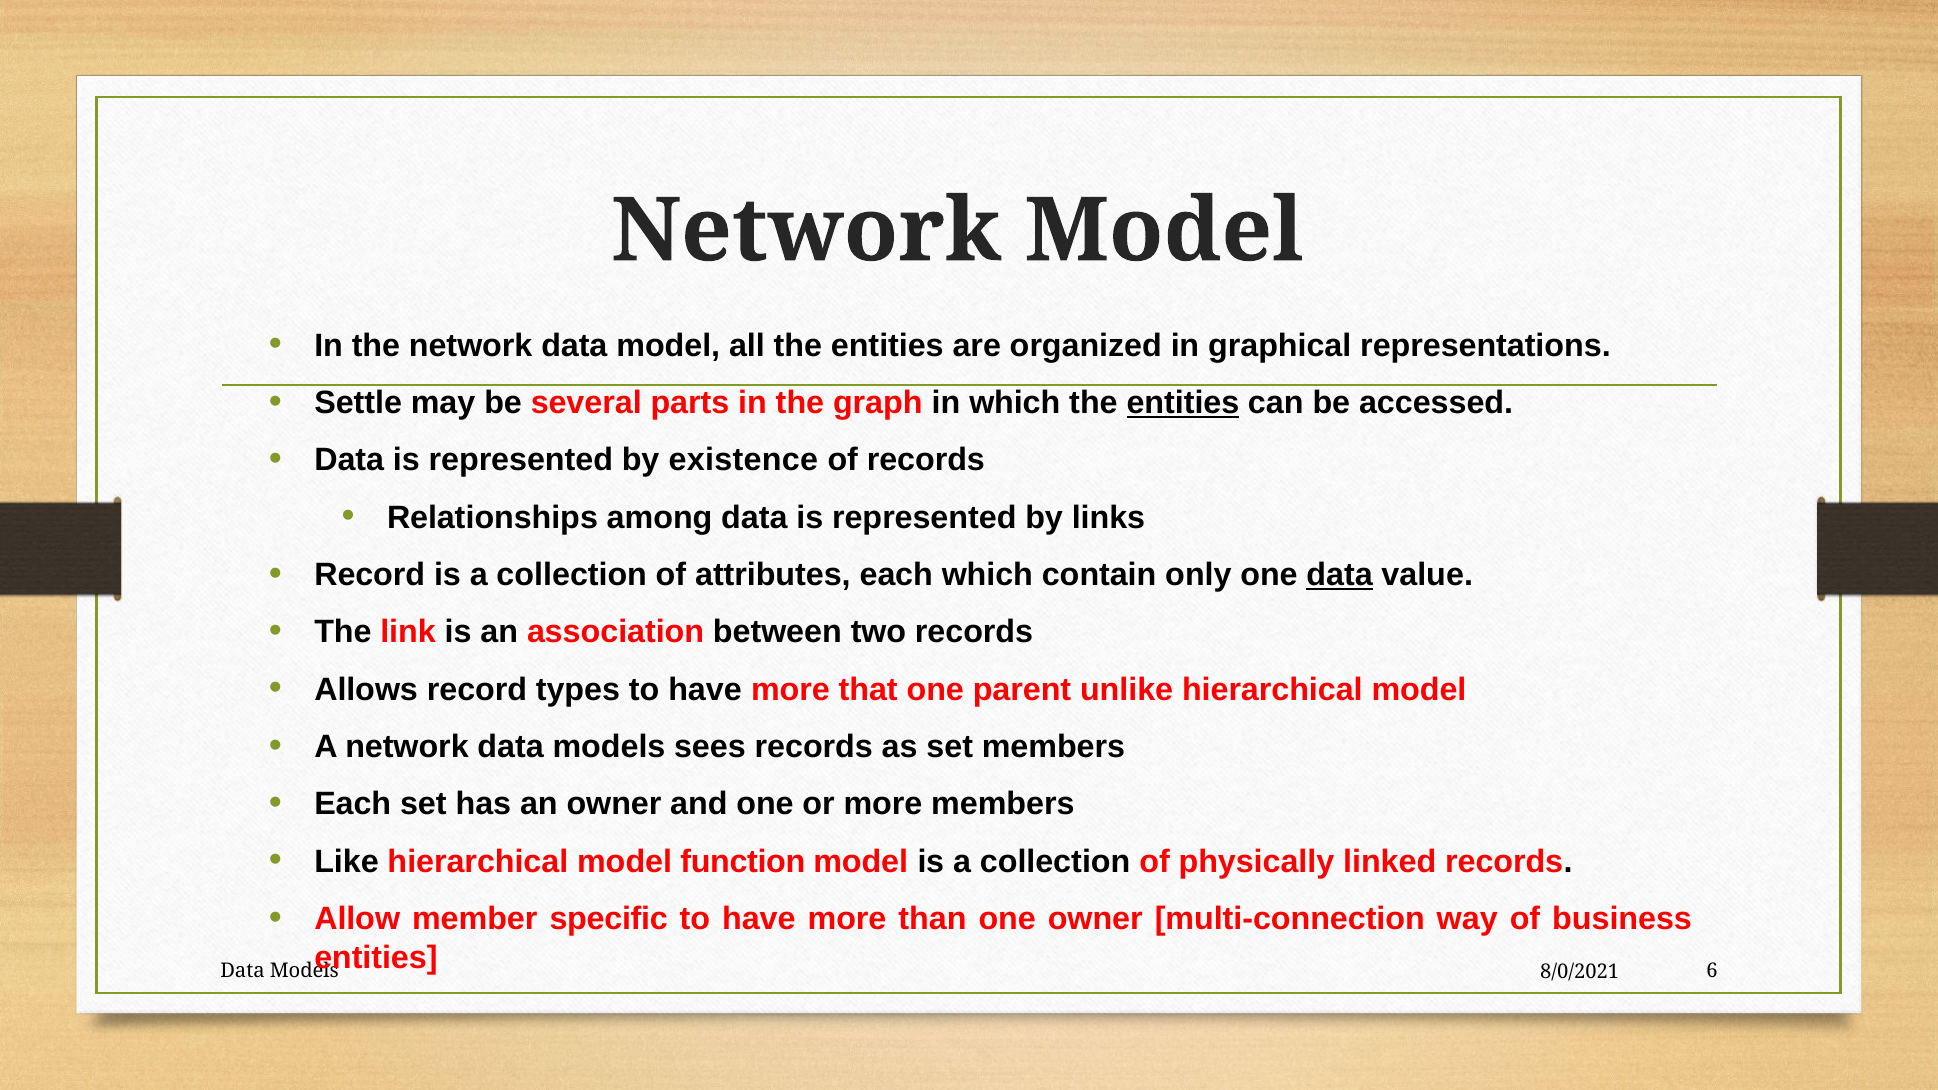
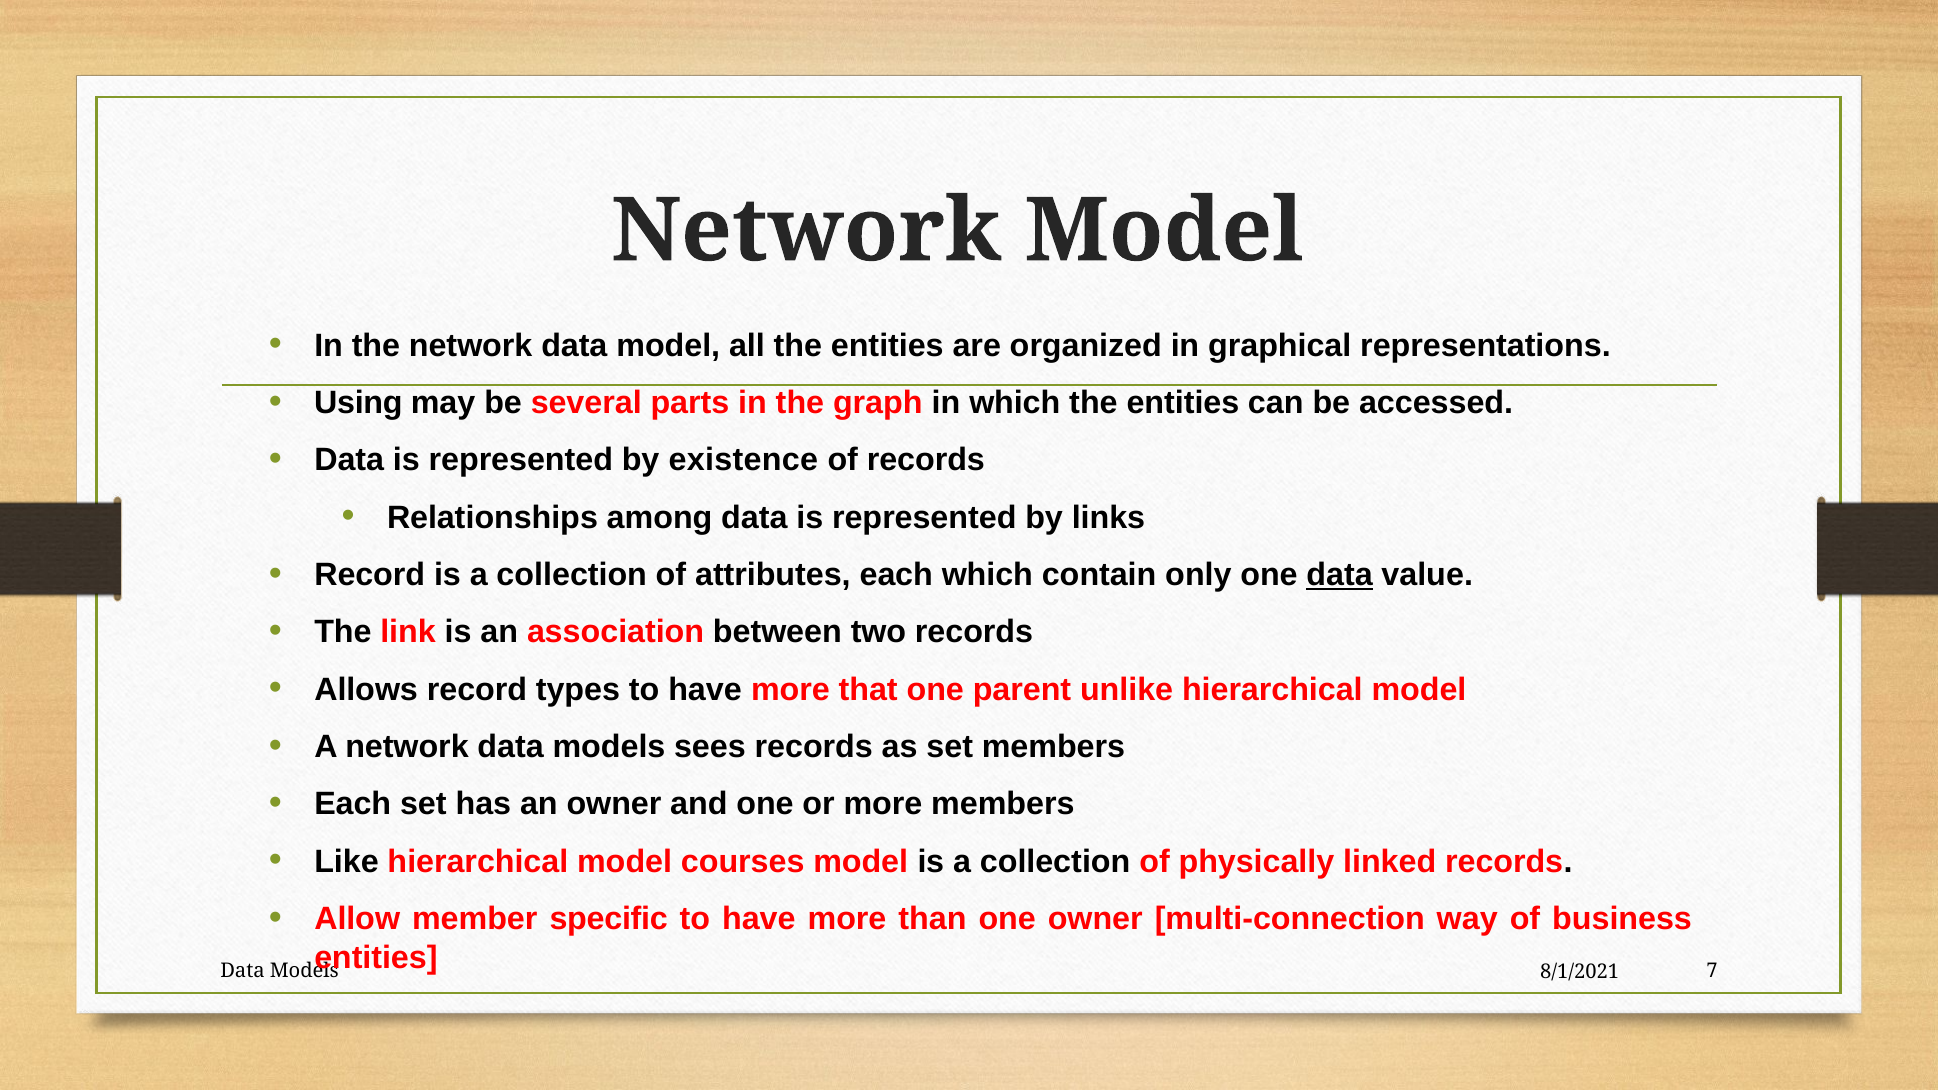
Settle: Settle -> Using (358, 403)
entities underline: present -> none (1183, 403)
function: function -> courses (743, 861)
6: 6 -> 7 (1712, 971)
8/0/2021: 8/0/2021 -> 8/1/2021 (1580, 972)
